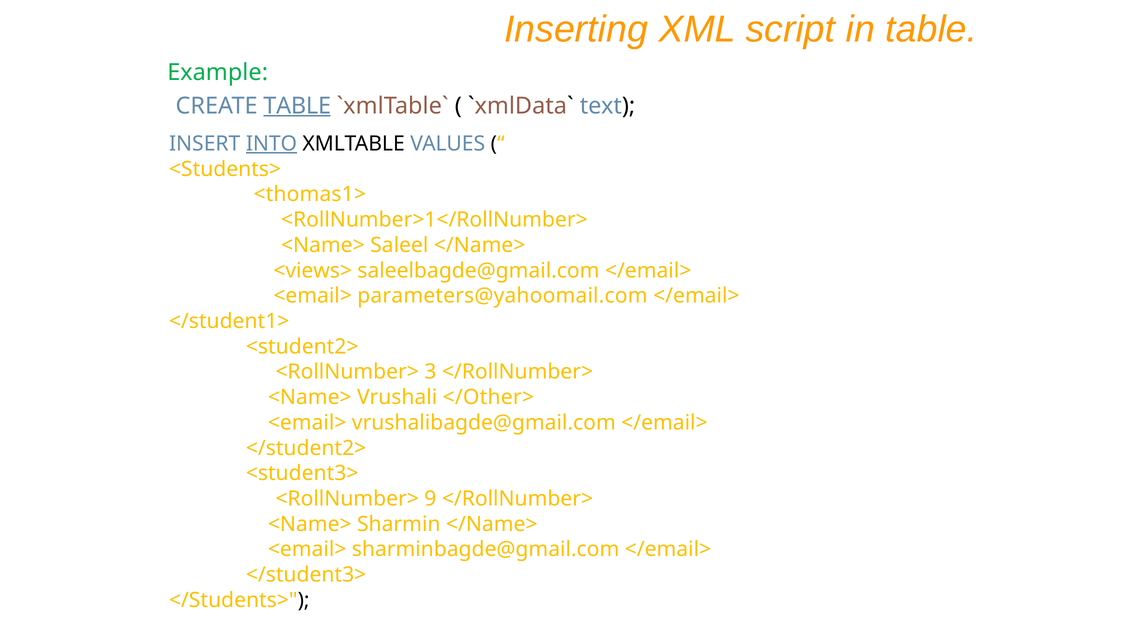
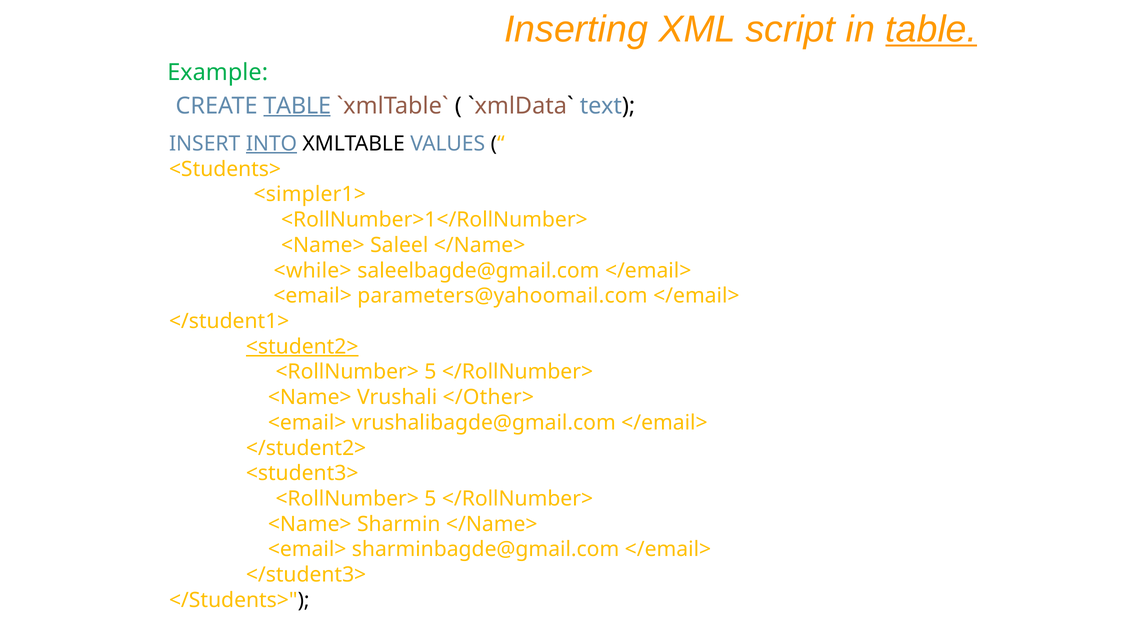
table underline: none -> present (931, 29)
<thomas1>: <thomas1> -> <simpler1> (310, 194)
<views>: <views> -> <while> (313, 271)
<student2> underline: none -> present (302, 347)
3: 3 -> 5 (430, 372)
9: 9 -> 5 (430, 499)
